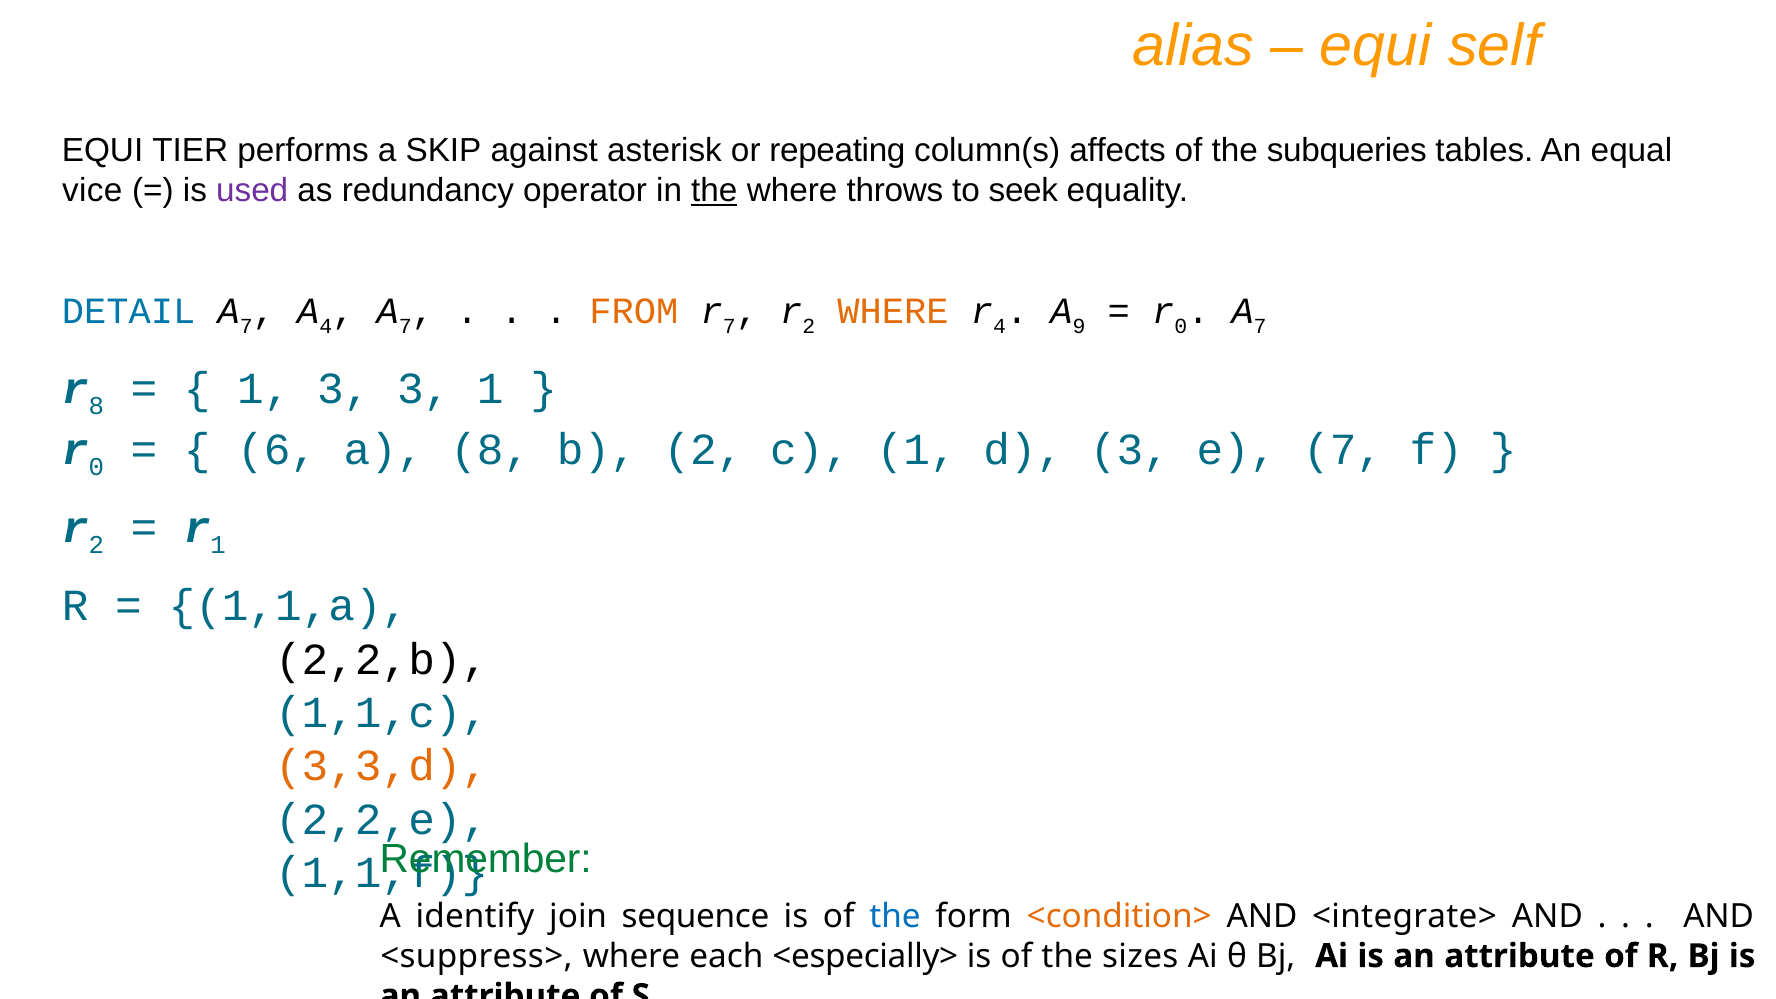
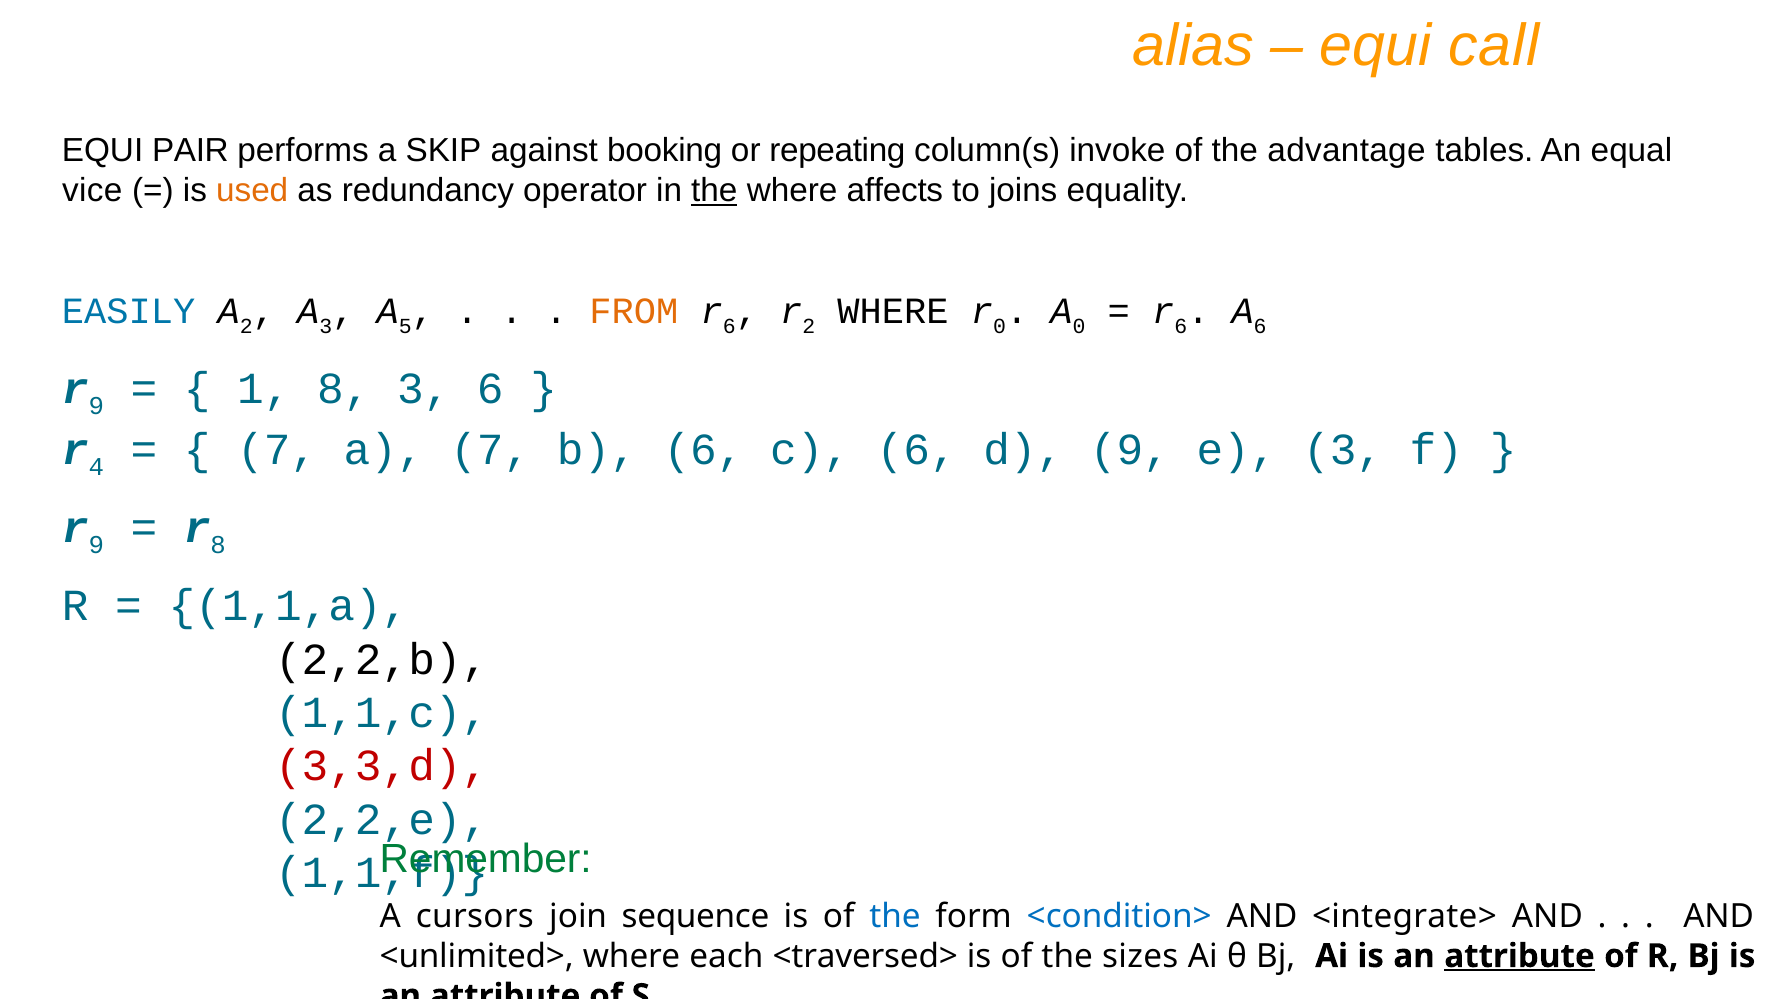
self: self -> call (1494, 46)
TIER: TIER -> PAIR (190, 151)
asterisk: asterisk -> booking (665, 151)
affects: affects -> invoke (1117, 151)
subqueries: subqueries -> advantage (1346, 151)
used colour: purple -> orange (252, 191)
throws: throws -> affects (895, 191)
seek: seek -> joins (1023, 191)
DETAIL: DETAIL -> EASILY (129, 312)
7: 7 -> 2 (246, 326)
A 4: 4 -> 3 (326, 326)
7: 7 -> 5 (405, 326)
7: 7 -> 6 (729, 326)
WHERE colour: orange -> black (893, 312)
r 4: 4 -> 0 (1000, 326)
A 9: 9 -> 0 (1079, 326)
0: 0 -> 6 (1181, 326)
7: 7 -> 6 (1260, 326)
8: 8 -> 9 (96, 406)
1 3: 3 -> 8 (344, 389)
3 1: 1 -> 6 (490, 389)
0: 0 -> 4 (96, 467)
6: 6 -> 7 (277, 450)
a 8: 8 -> 7 (490, 450)
b 2: 2 -> 6 (704, 450)
c 1: 1 -> 6 (917, 450)
d 3: 3 -> 9 (1130, 450)
e 7: 7 -> 3 (1343, 450)
2: 2 -> 9 (96, 545)
r 1: 1 -> 8 (218, 545)
3,3,d colour: orange -> red (382, 766)
identify: identify -> cursors (475, 916)
<condition> colour: orange -> blue (1119, 916)
<suppress>: <suppress> -> <unlimited> (477, 956)
<especially>: <especially> -> <traversed> (865, 956)
attribute underline: none -> present (1520, 956)
